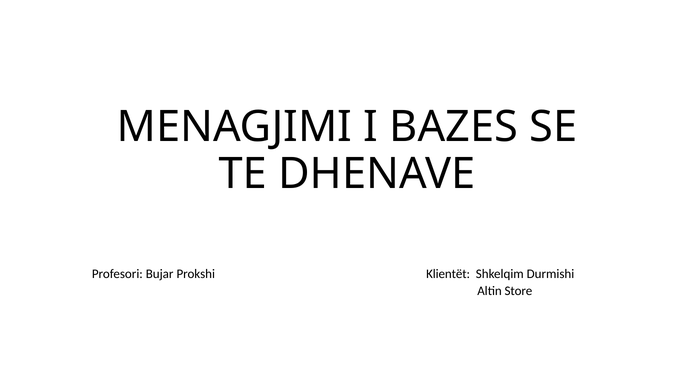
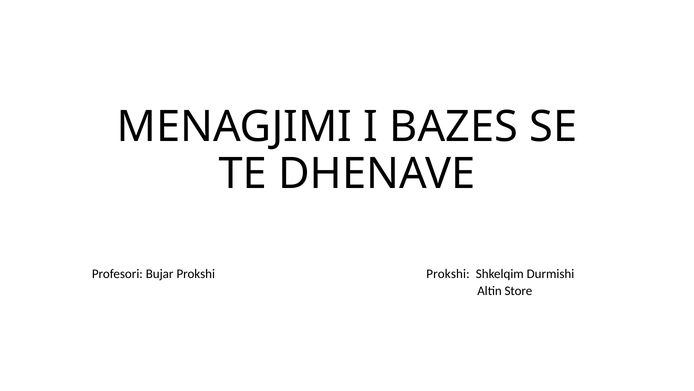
Prokshi Klientët: Klientët -> Prokshi (448, 273)
